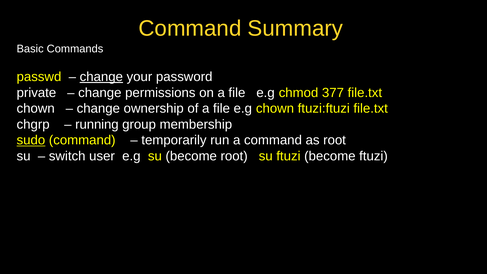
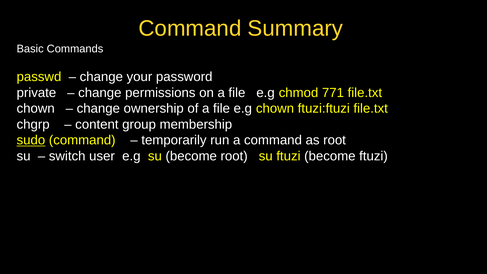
change underline: present -> none (101, 77)
377: 377 -> 771 (333, 93)
running: running -> content (97, 124)
